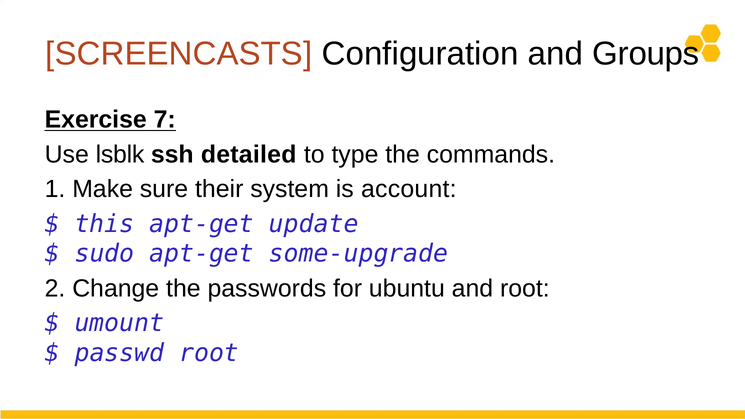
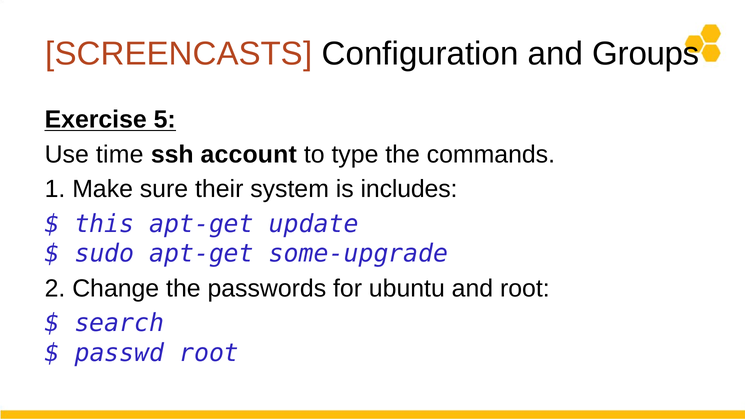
7: 7 -> 5 (165, 120)
lsblk: lsblk -> time (120, 154)
detailed: detailed -> account (249, 154)
account: account -> includes (409, 189)
umount: umount -> search (119, 323)
